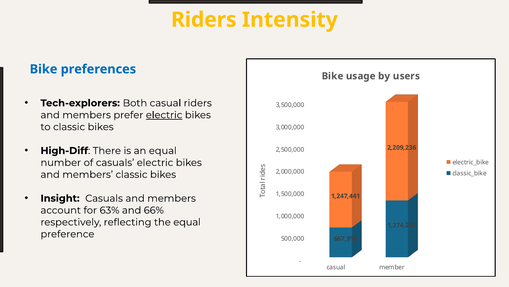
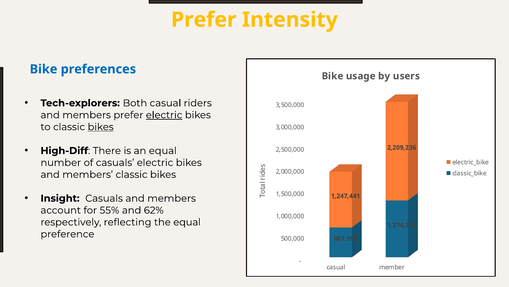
Riders: Riders -> Prefer (204, 20)
bikes underline: none -> present (101, 127)
63%: 63% -> 55% (109, 210)
66%: 66% -> 62% (154, 210)
